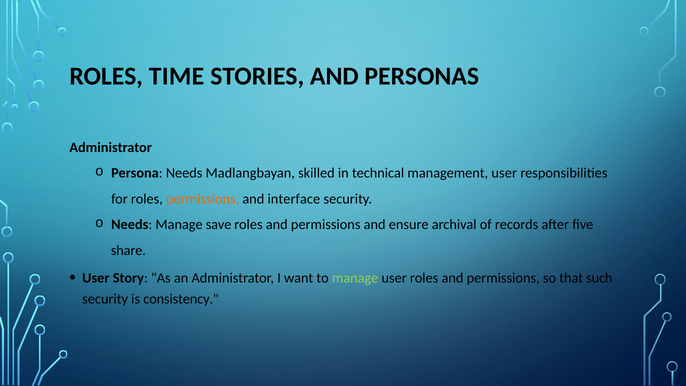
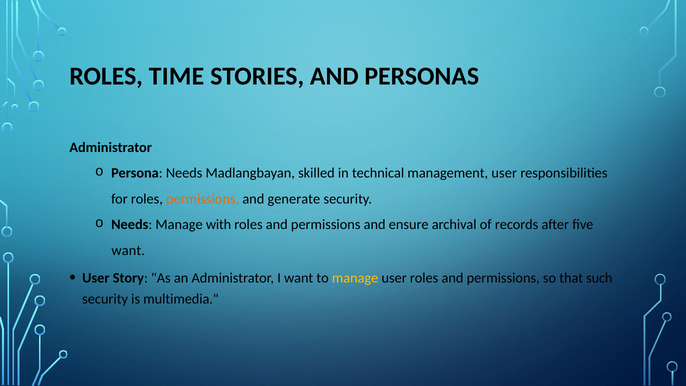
interface: interface -> generate (294, 199)
save: save -> with (219, 225)
share: share -> want (128, 250)
manage colour: light green -> yellow (355, 278)
consistency: consistency -> multimedia (181, 299)
